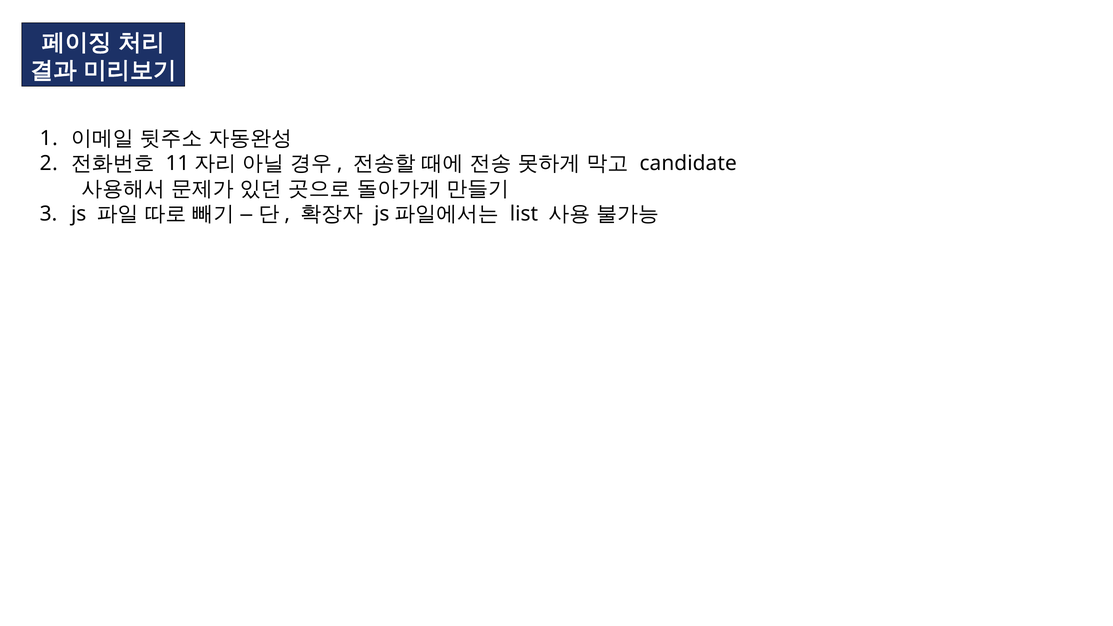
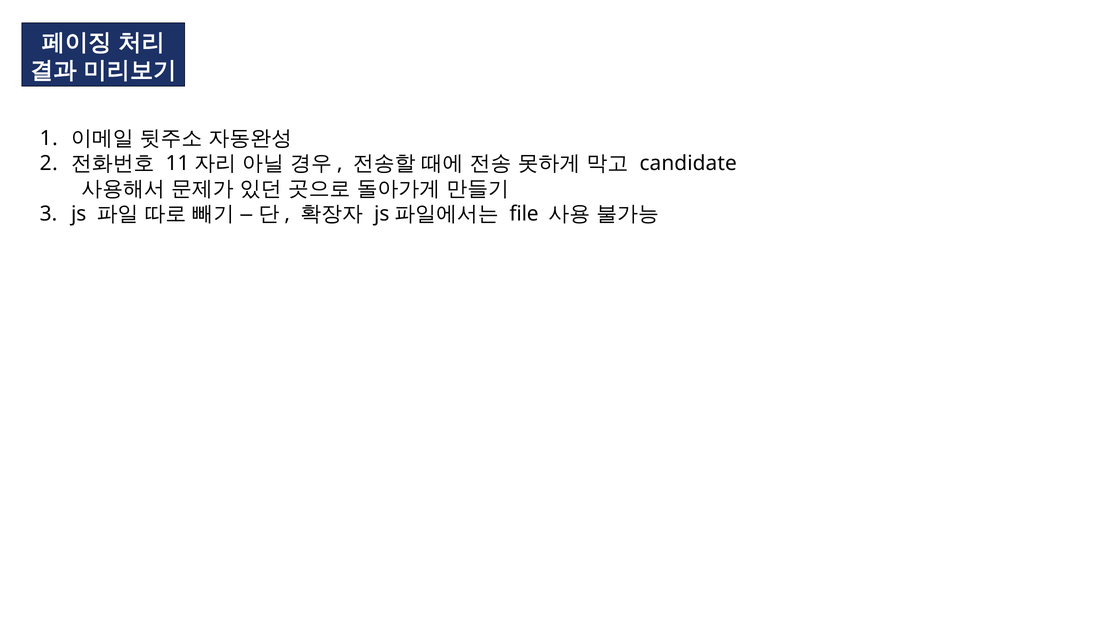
list: list -> file (524, 214)
